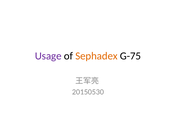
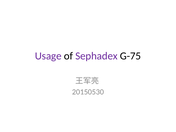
Sephadex colour: orange -> purple (96, 56)
